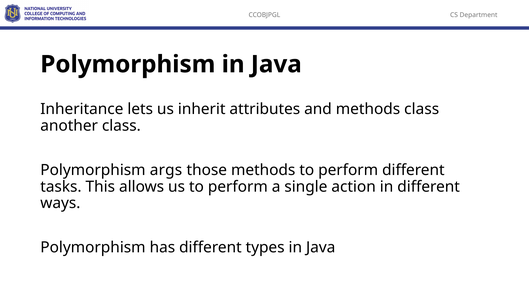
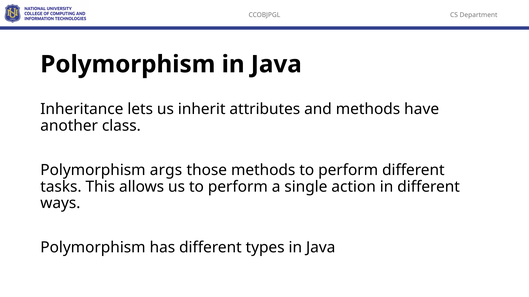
methods class: class -> have (422, 109)
